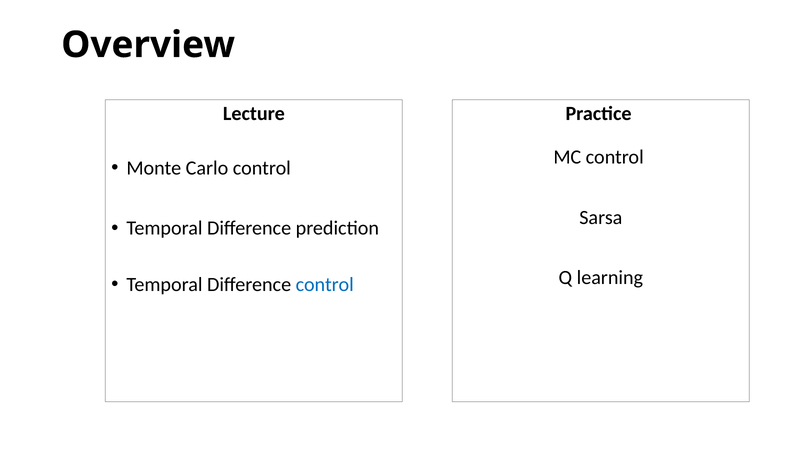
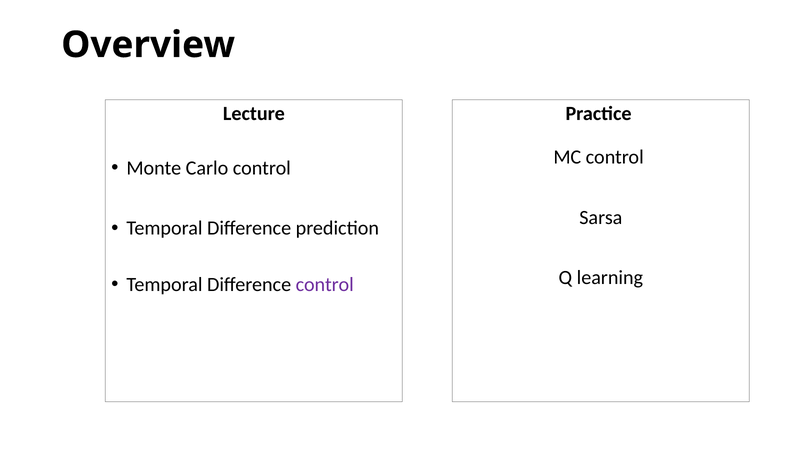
control colour: blue -> purple (325, 284)
